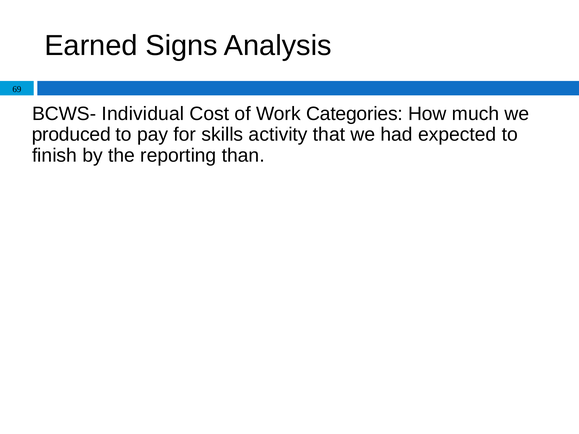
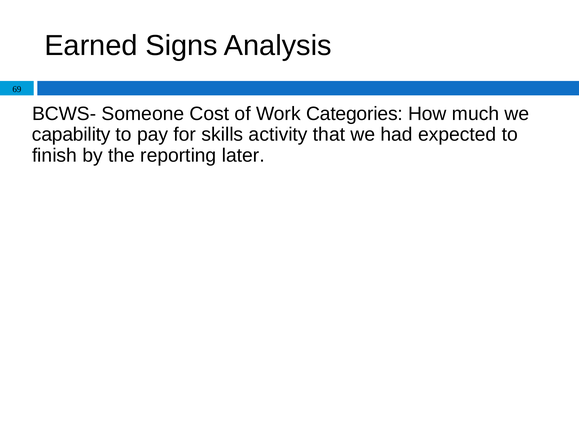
Individual: Individual -> Someone (143, 114)
produced: produced -> capability (71, 135)
than: than -> later (243, 156)
